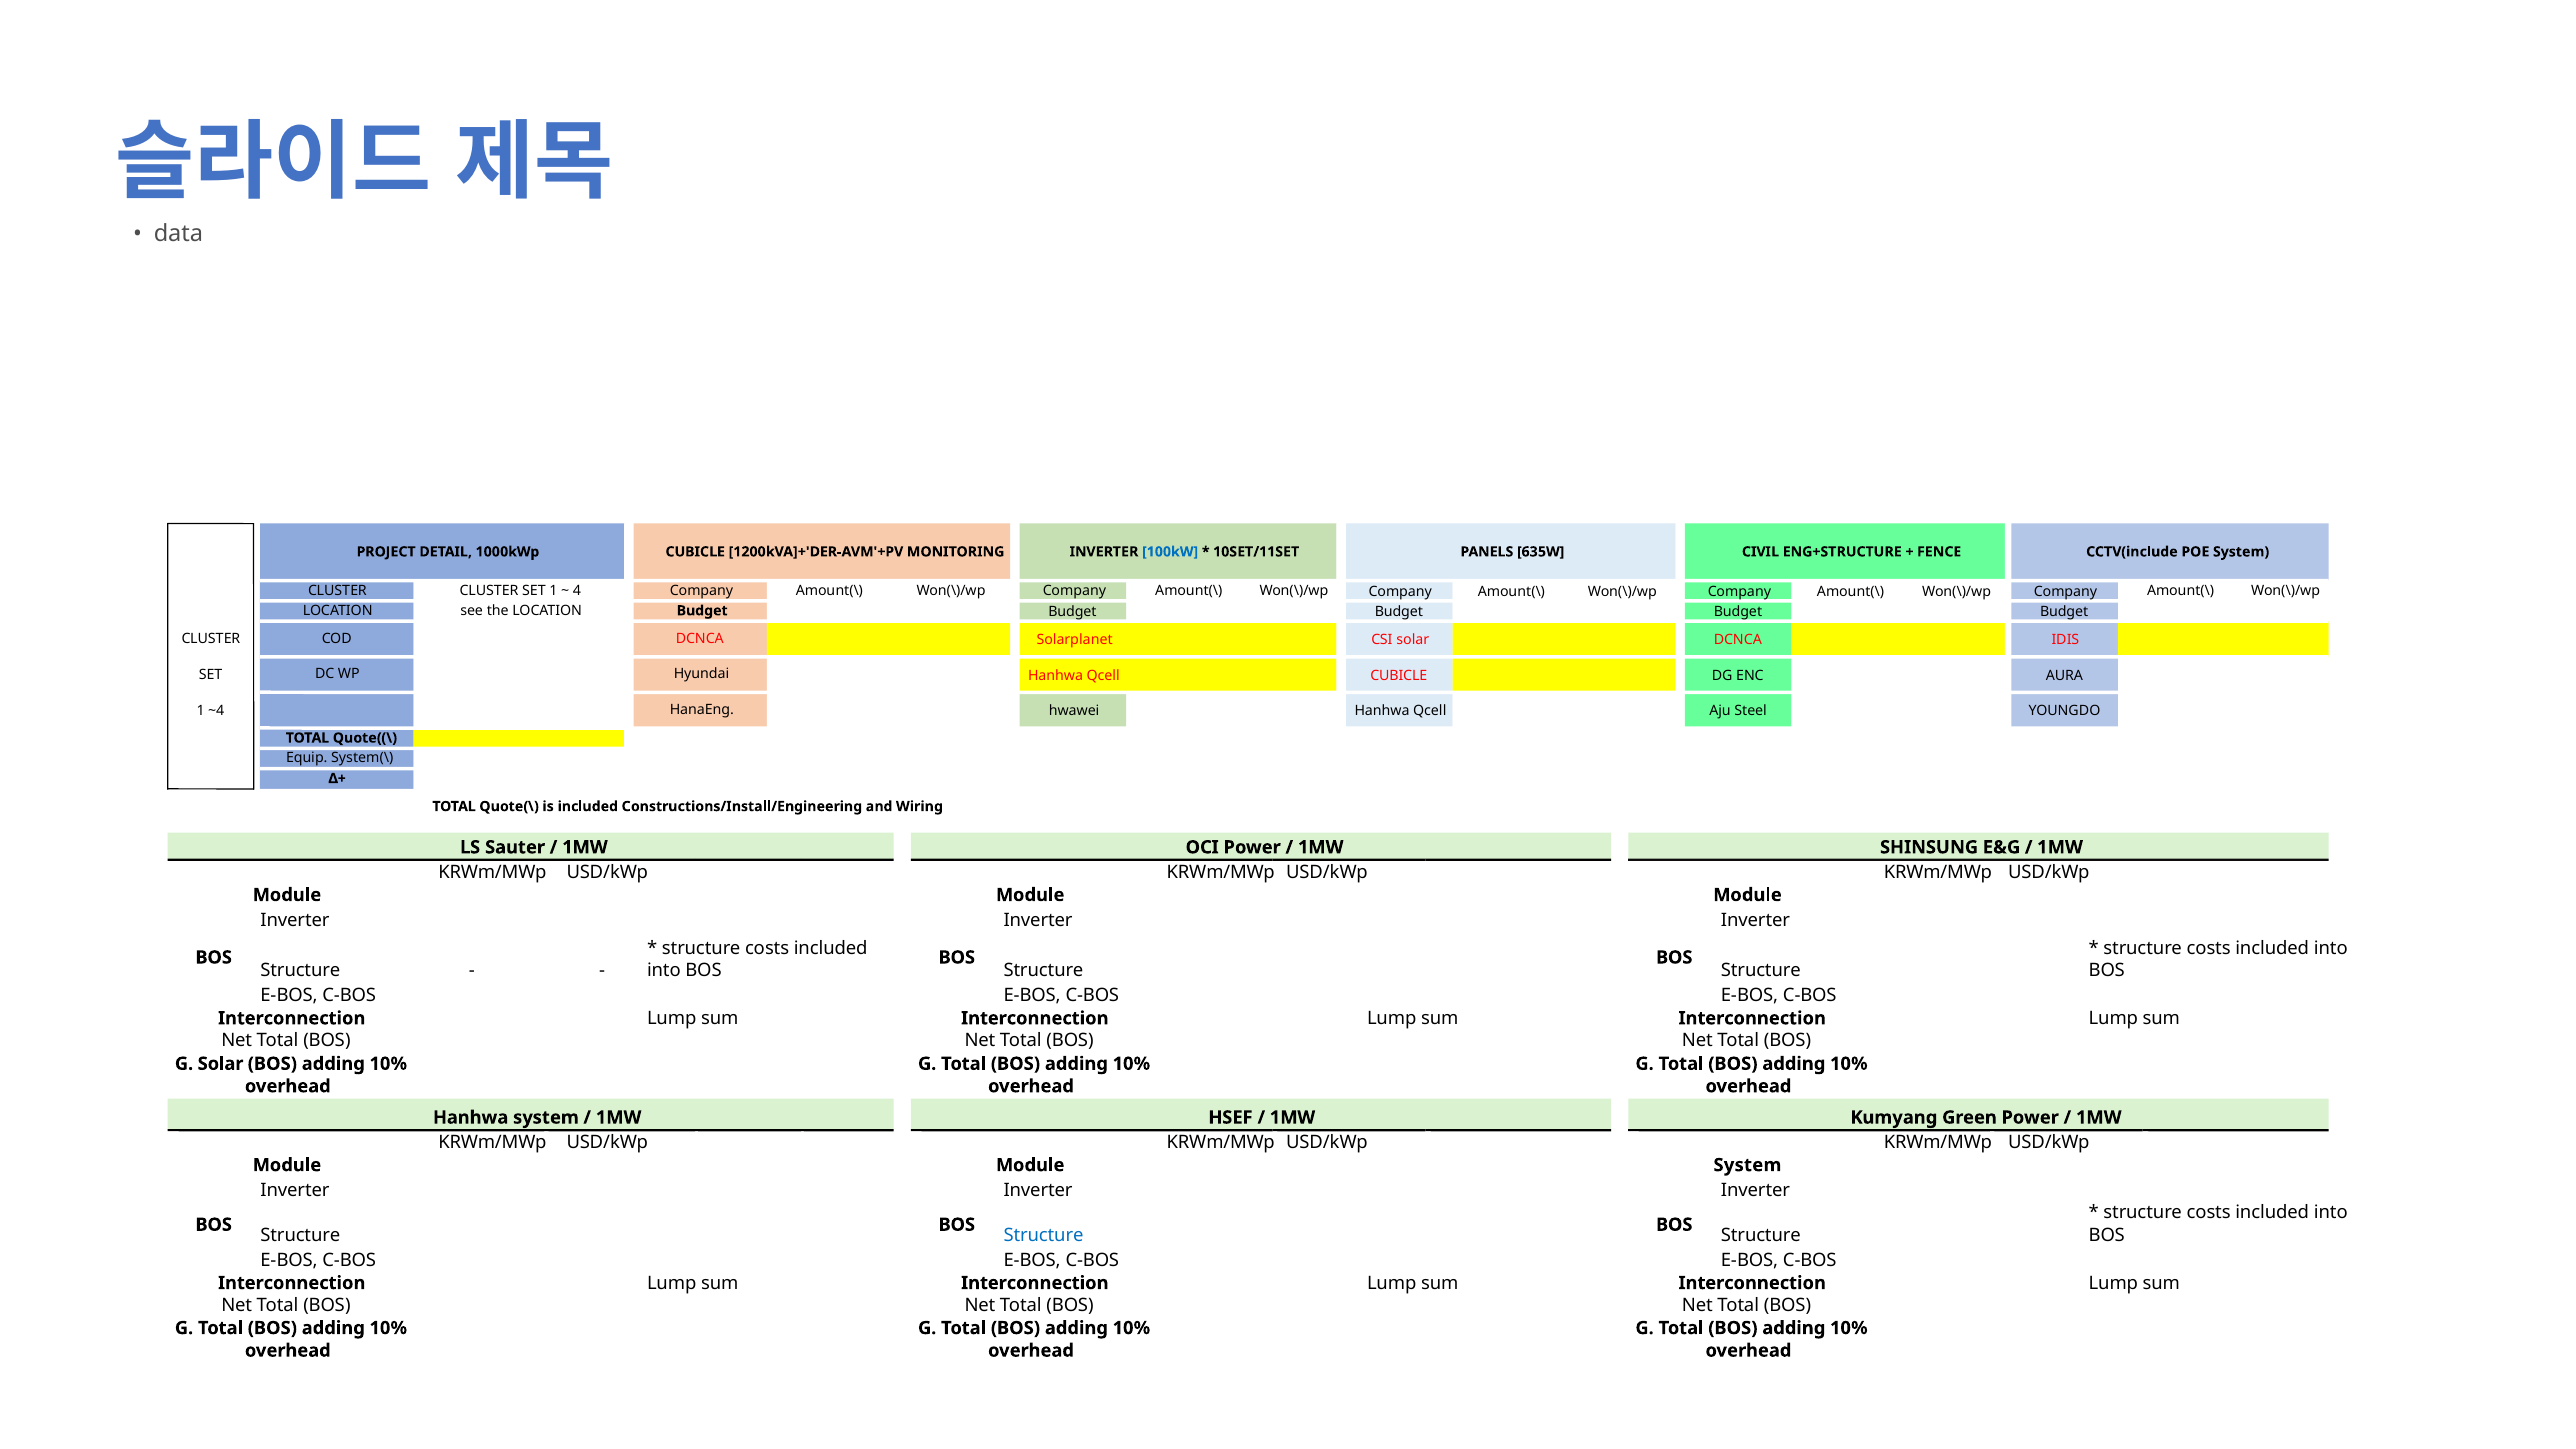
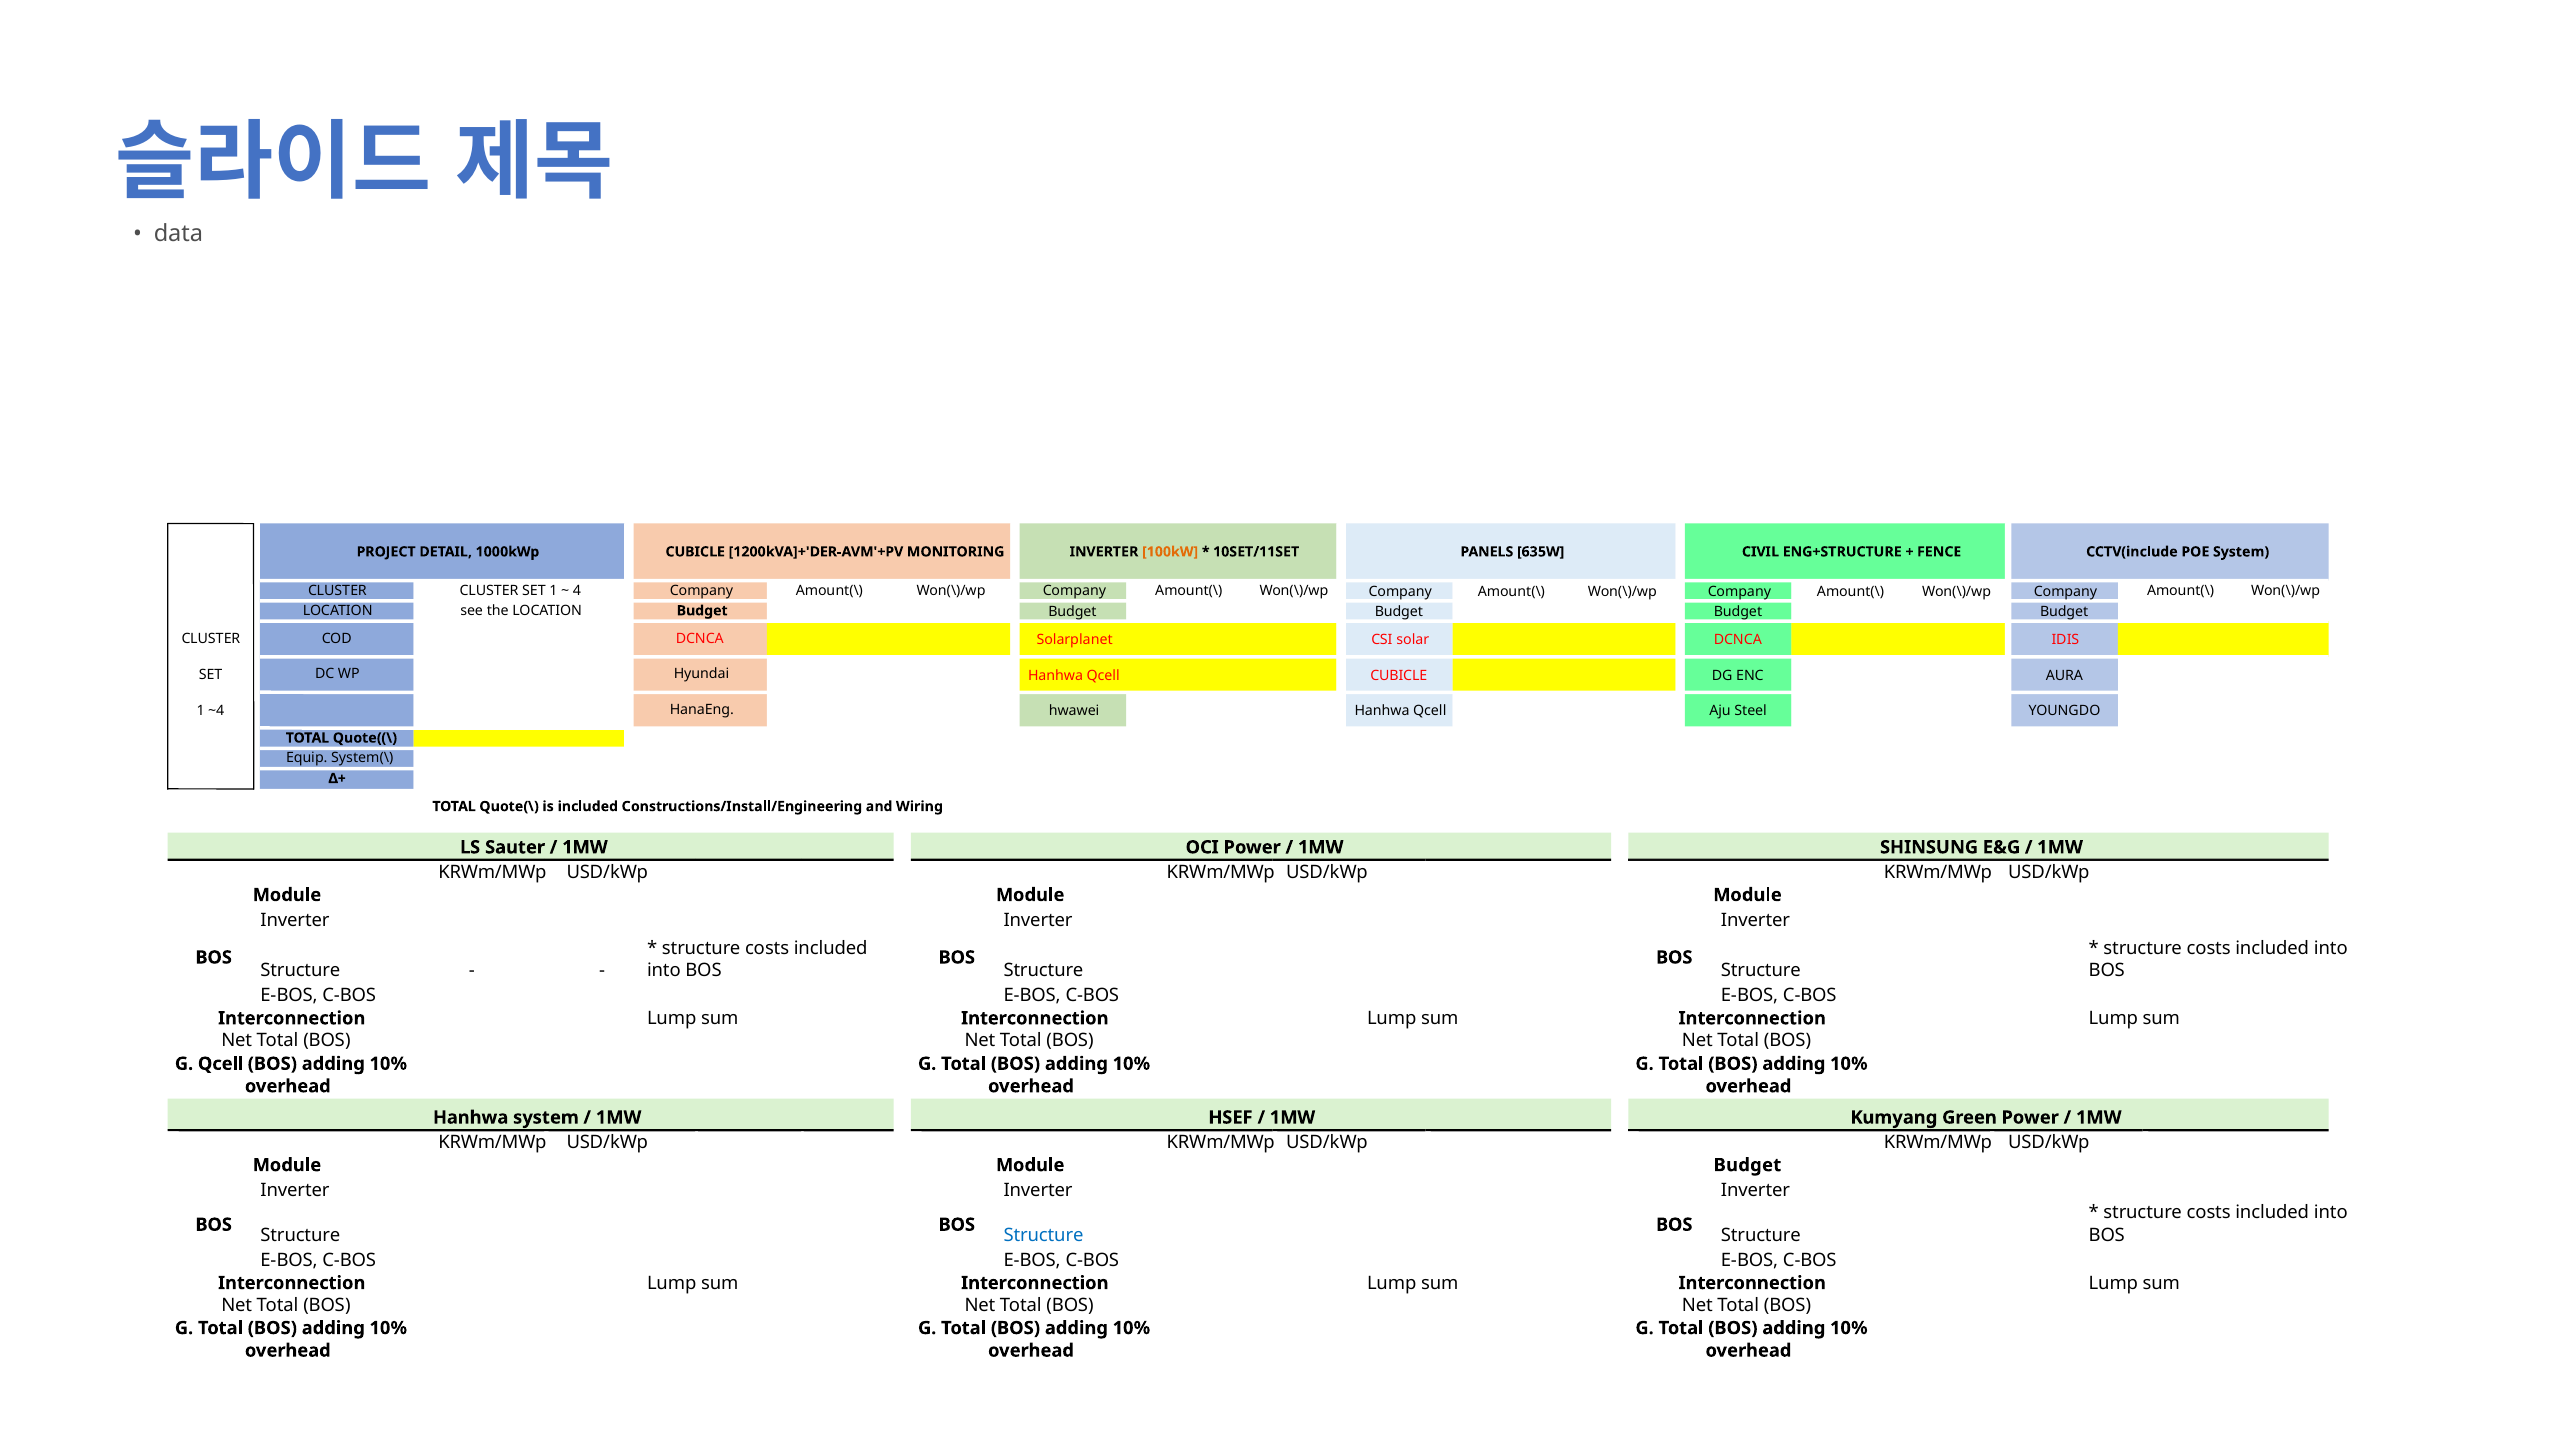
100kW colour: blue -> orange (1170, 552)
G Solar: Solar -> Qcell (221, 1064)
System: System -> Budget (1747, 1165)
